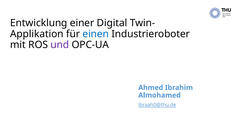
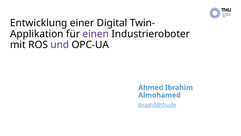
einen colour: blue -> purple (96, 34)
